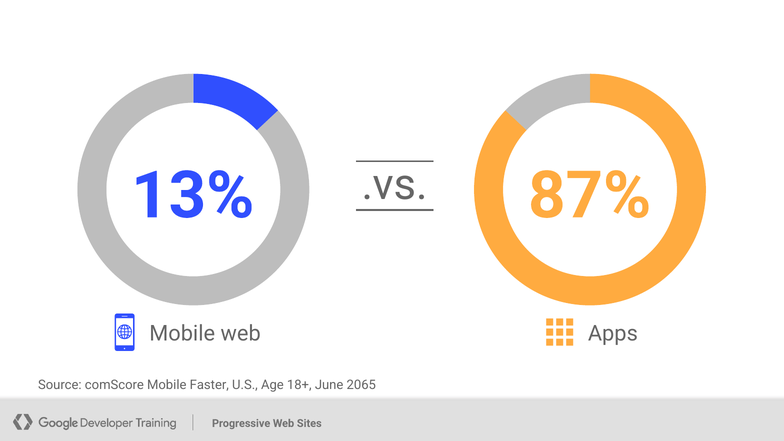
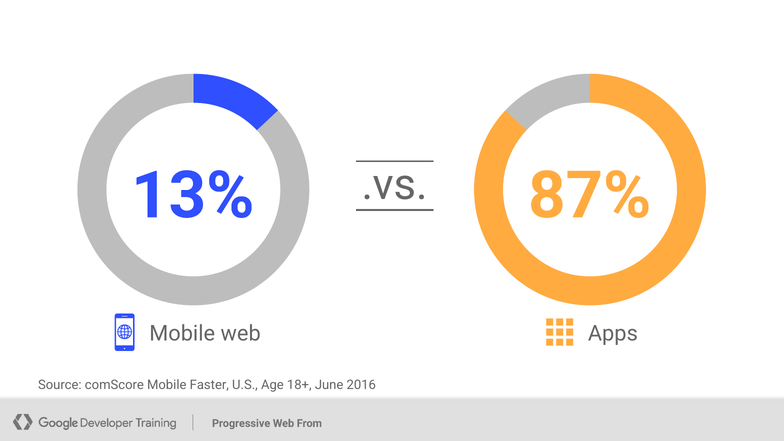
2065: 2065 -> 2016 (361, 385)
Sites: Sites -> From (309, 423)
